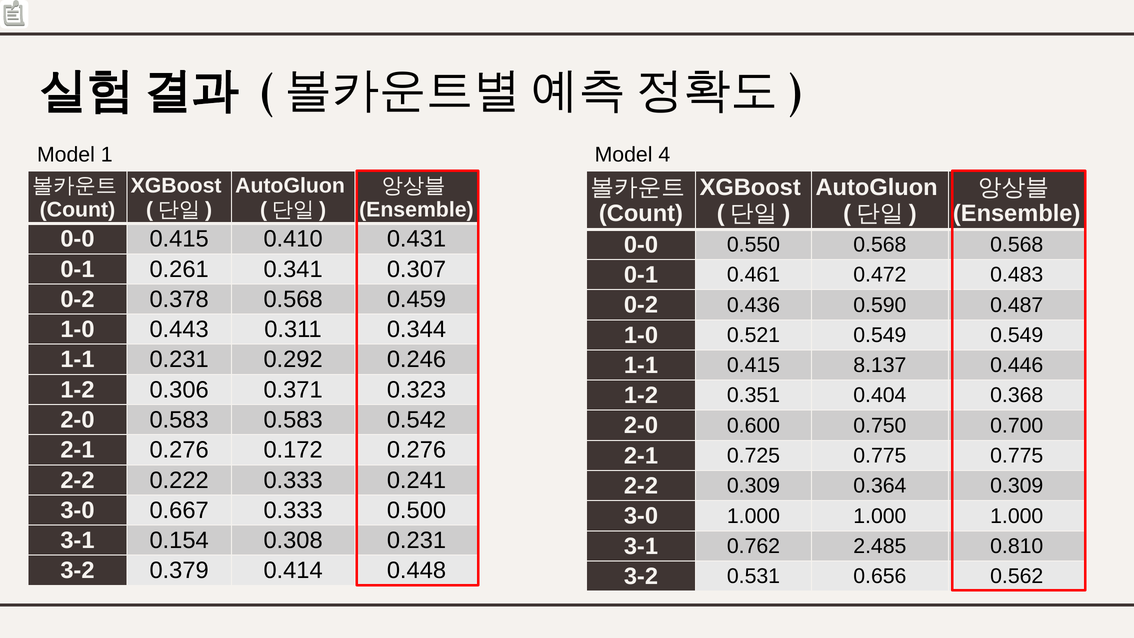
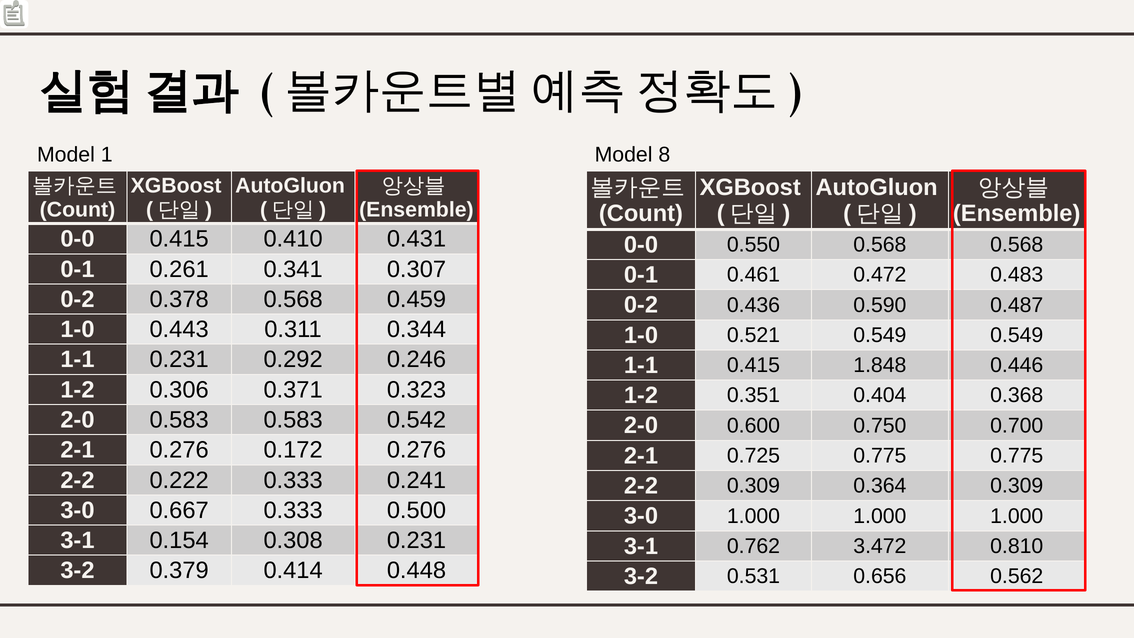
4: 4 -> 8 (664, 155)
8.137: 8.137 -> 1.848 (880, 365)
2.485: 2.485 -> 3.472 (880, 546)
